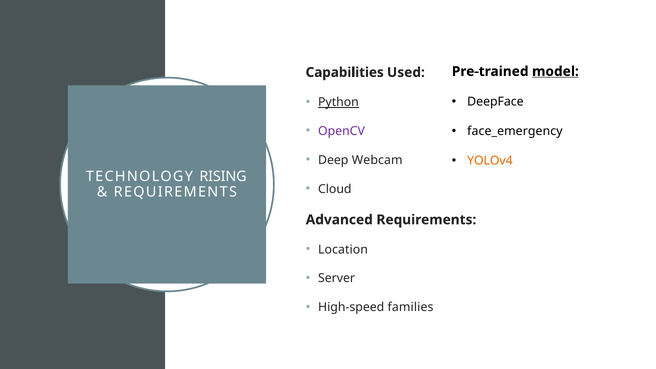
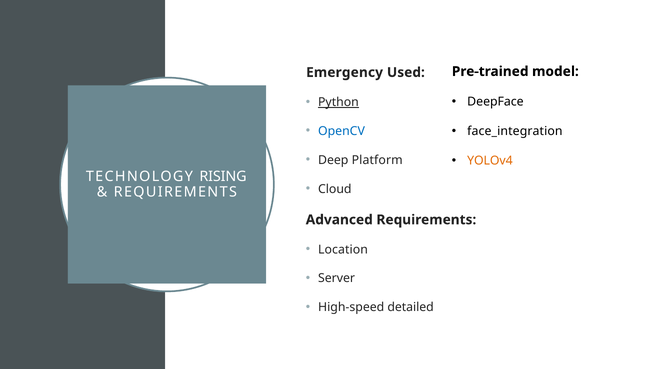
model underline: present -> none (555, 71)
Capabilities: Capabilities -> Emergency (345, 72)
OpenCV colour: purple -> blue (341, 131)
face_emergency: face_emergency -> face_integration (515, 131)
Webcam: Webcam -> Platform (377, 160)
families: families -> detailed (411, 307)
